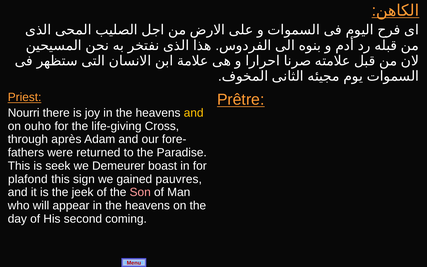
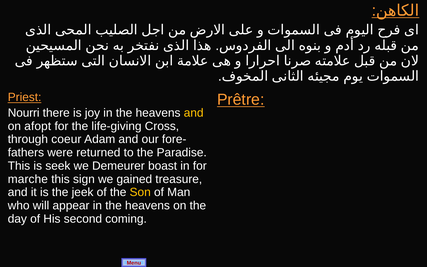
ouho: ouho -> afopt (38, 126)
après: après -> coeur (66, 139)
plafond: plafond -> marche (28, 179)
pauvres: pauvres -> treasure (179, 179)
Son colour: pink -> yellow (140, 192)
